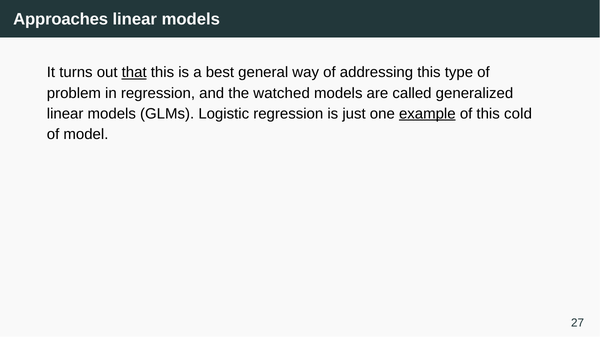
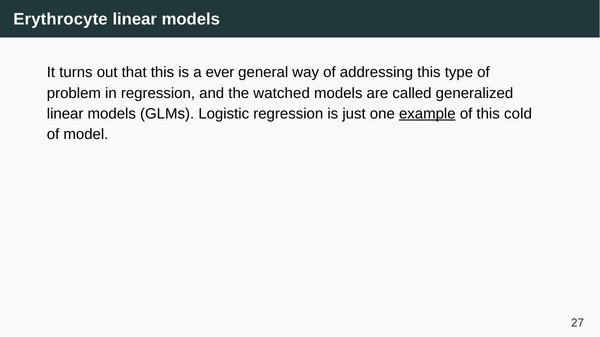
Approaches: Approaches -> Erythrocyte (60, 20)
that underline: present -> none (134, 73)
best: best -> ever (220, 73)
